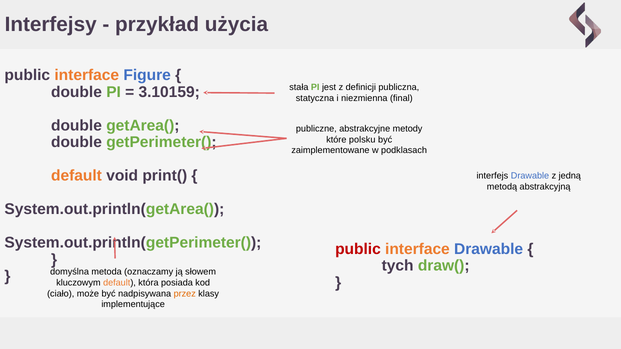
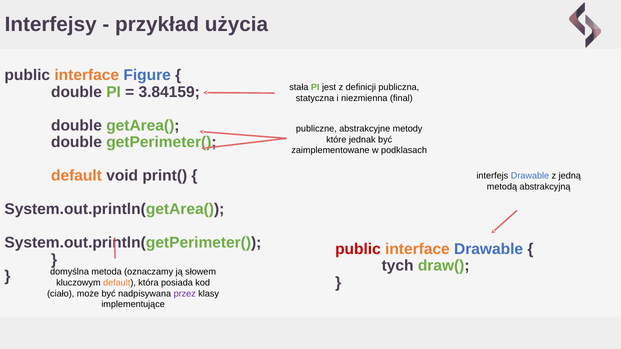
3.10159: 3.10159 -> 3.84159 (169, 92)
polsku: polsku -> jednak (362, 140)
przez colour: orange -> purple (185, 294)
